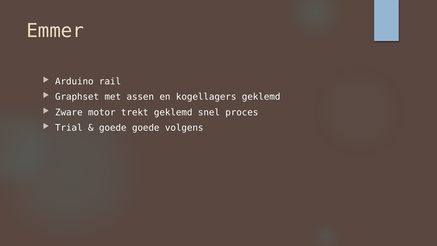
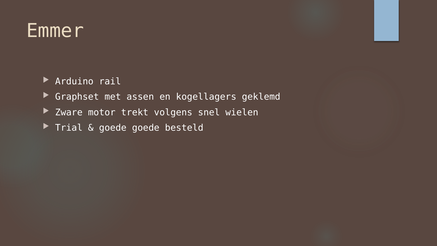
trekt geklemd: geklemd -> volgens (173, 112)
proces: proces -> wielen (242, 112)
volgens: volgens -> besteld (184, 128)
